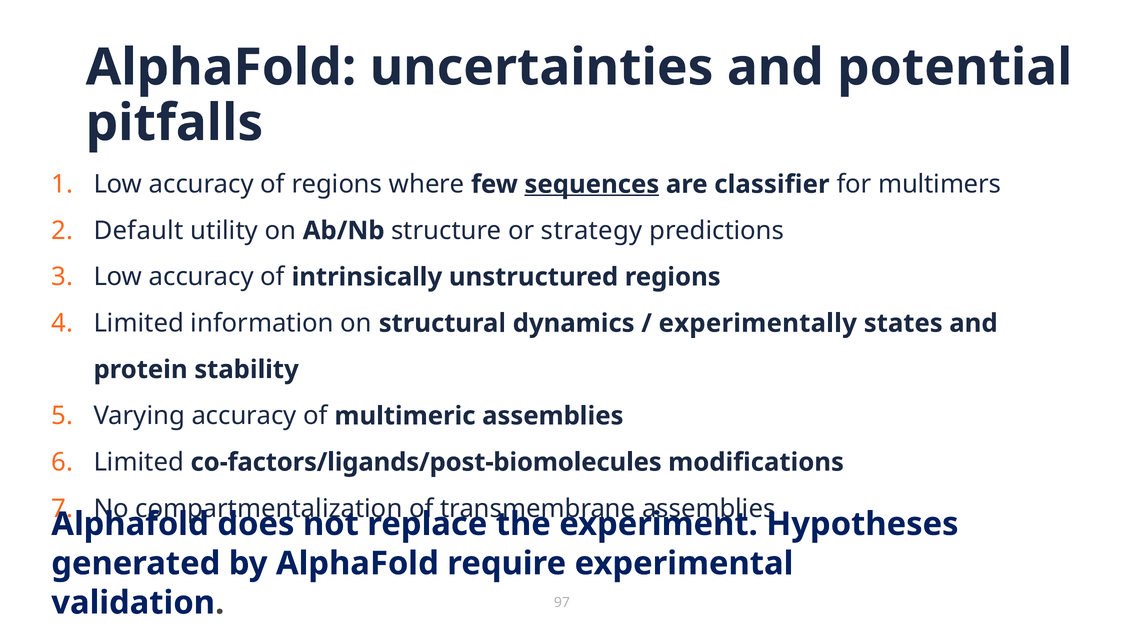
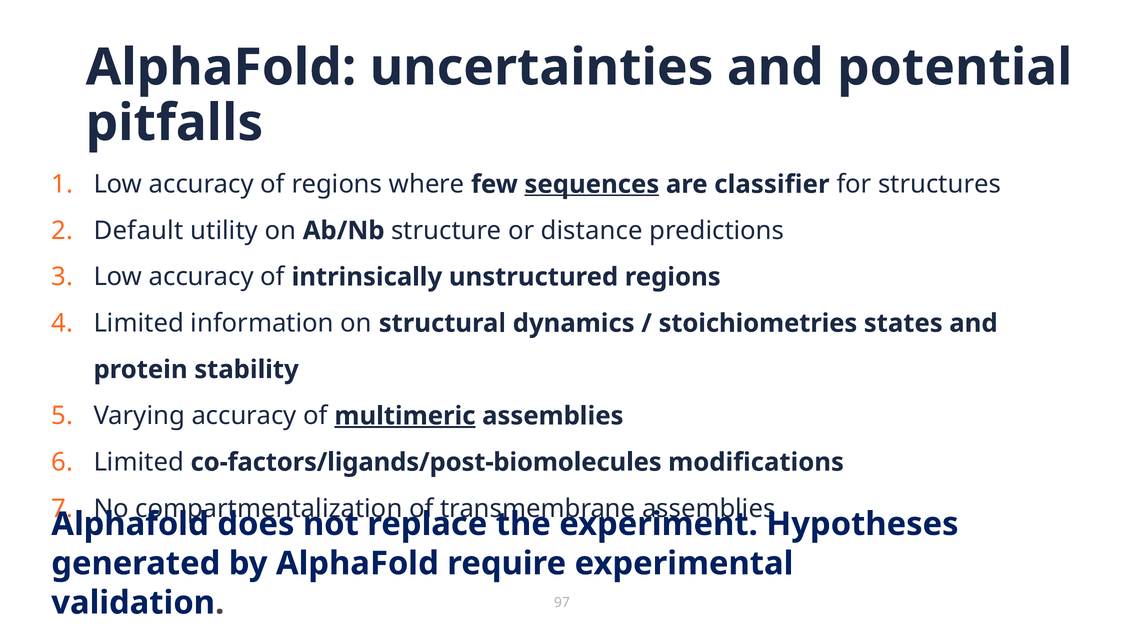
multimers: multimers -> structures (940, 184)
strategy: strategy -> distance (592, 231)
experimentally: experimentally -> stoichiometries (758, 323)
multimeric underline: none -> present (405, 416)
